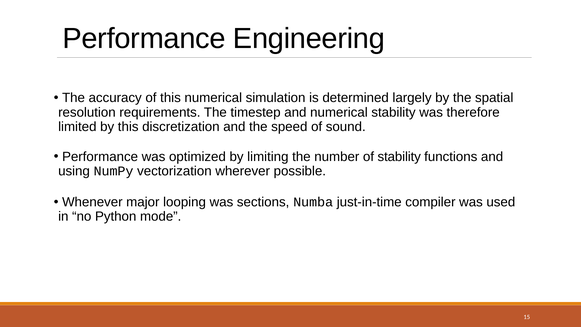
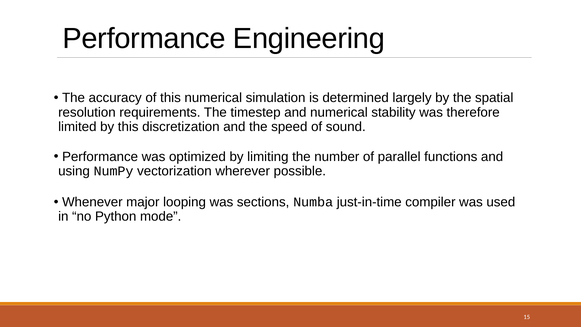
of stability: stability -> parallel (399, 157)
